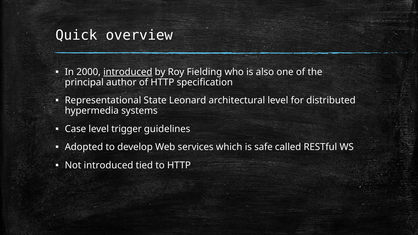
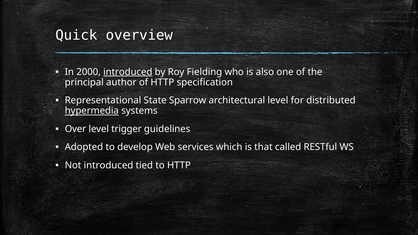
Leonard: Leonard -> Sparrow (188, 101)
hypermedia underline: none -> present (92, 111)
Case: Case -> Over (75, 129)
safe: safe -> that (263, 147)
